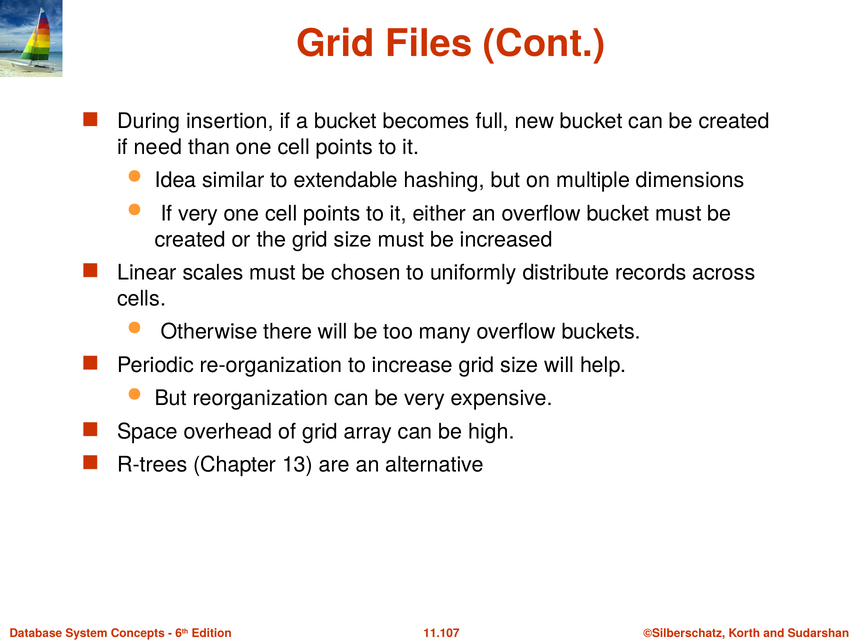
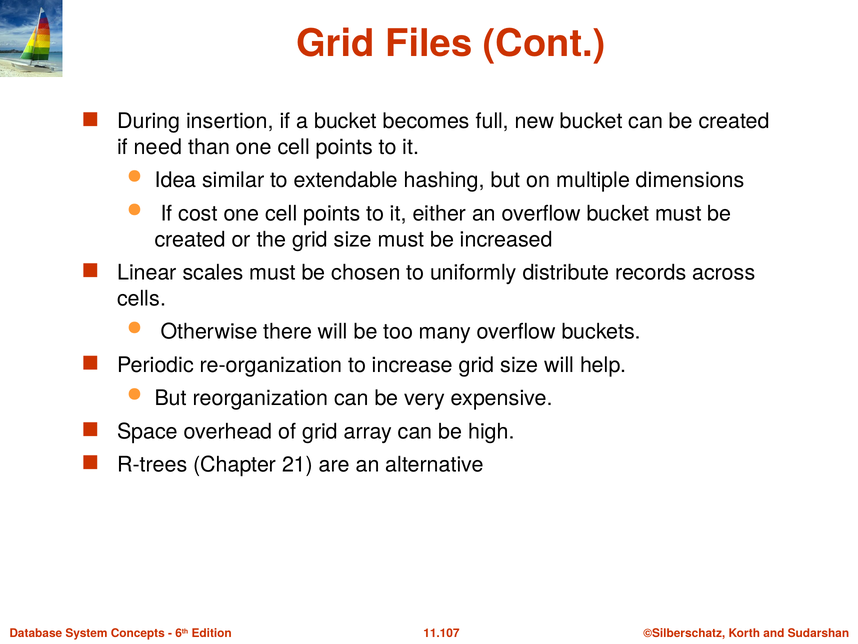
If very: very -> cost (198, 214)
13: 13 -> 21 (298, 464)
